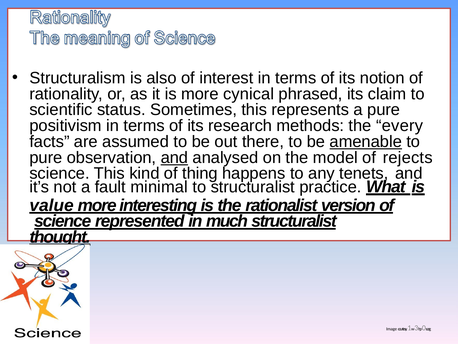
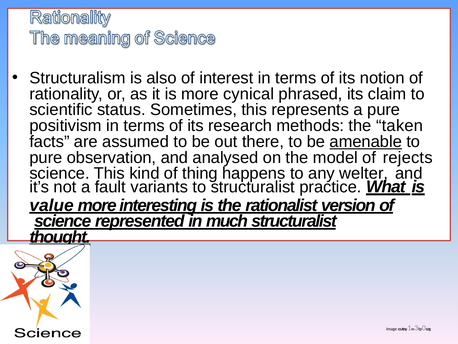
every: every -> taken (400, 126)
and underline: present -> none (174, 157)
tenets: tenets -> welter (364, 173)
minimal: minimal -> variants (159, 187)
